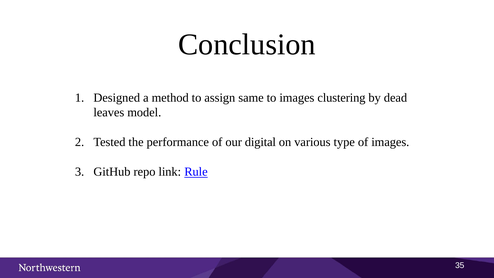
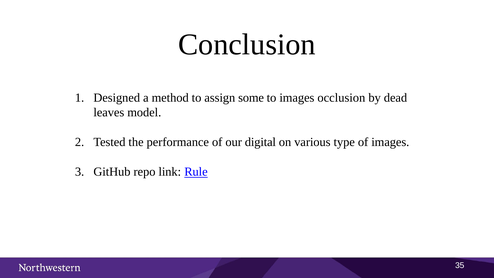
same: same -> some (251, 98)
clustering: clustering -> occlusion (341, 98)
